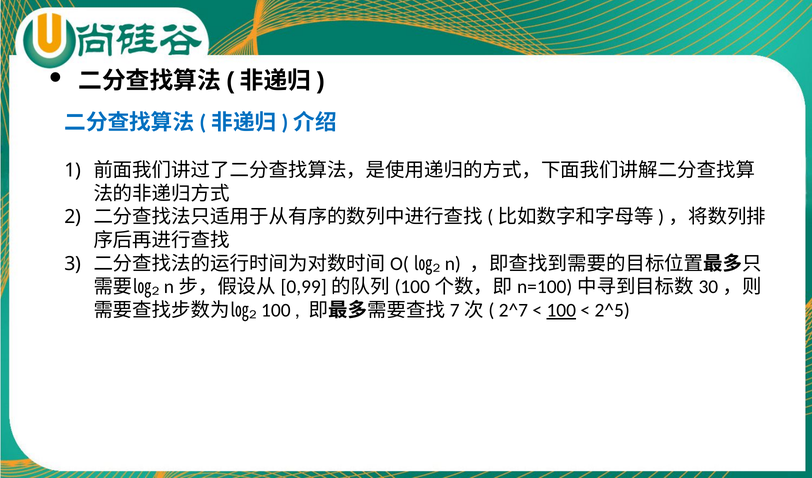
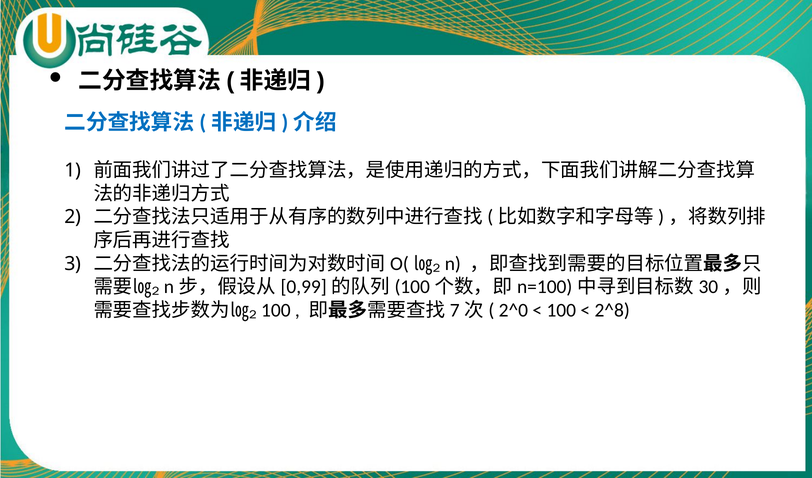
2^7: 2^7 -> 2^0 (513, 310)
100 underline: present -> none (561, 310)
2^5: 2^5 -> 2^8 (612, 310)
